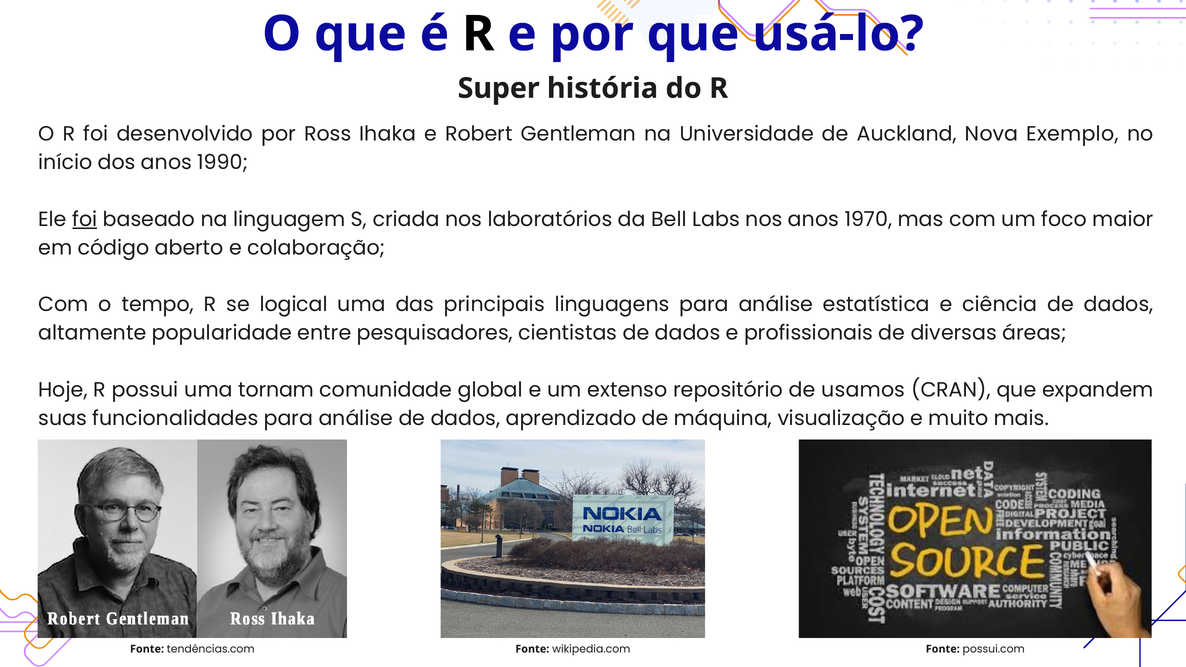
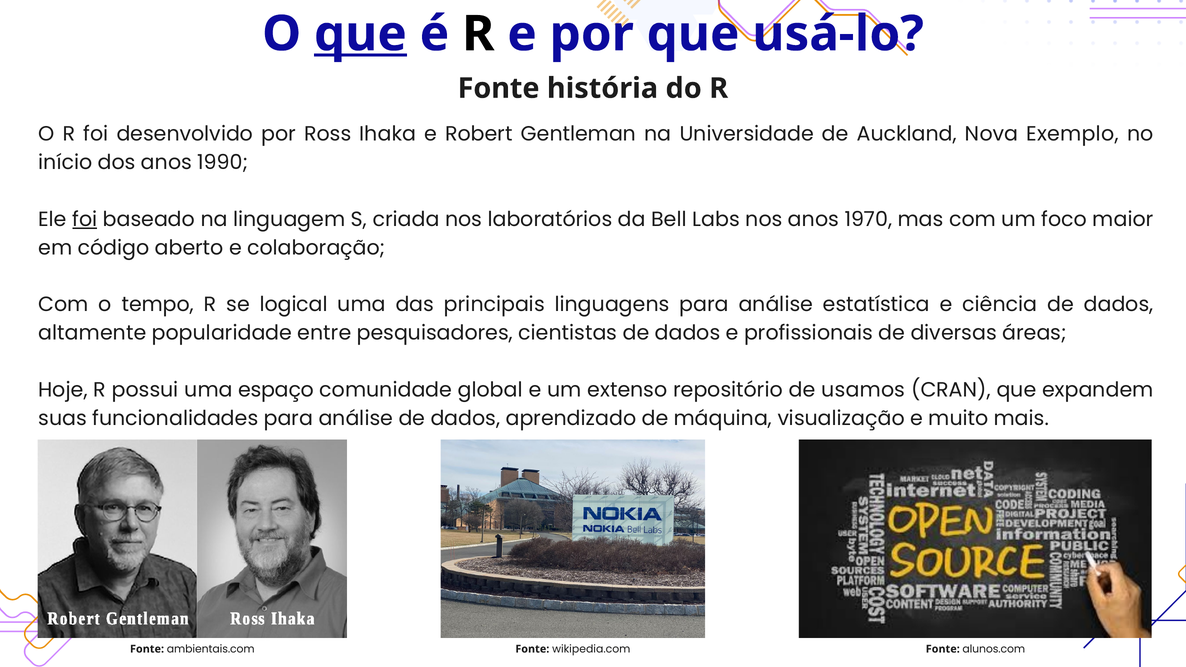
que underline: none -> present (360, 34)
Super: Super -> Fonte (499, 88)
tornam: tornam -> espaço (276, 390)
tendências.com: tendências.com -> ambientais.com (211, 649)
possui.com: possui.com -> alunos.com (994, 649)
